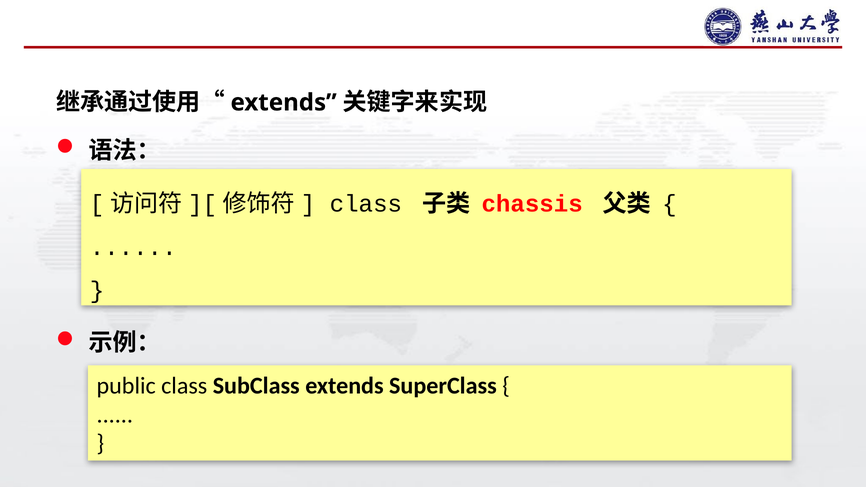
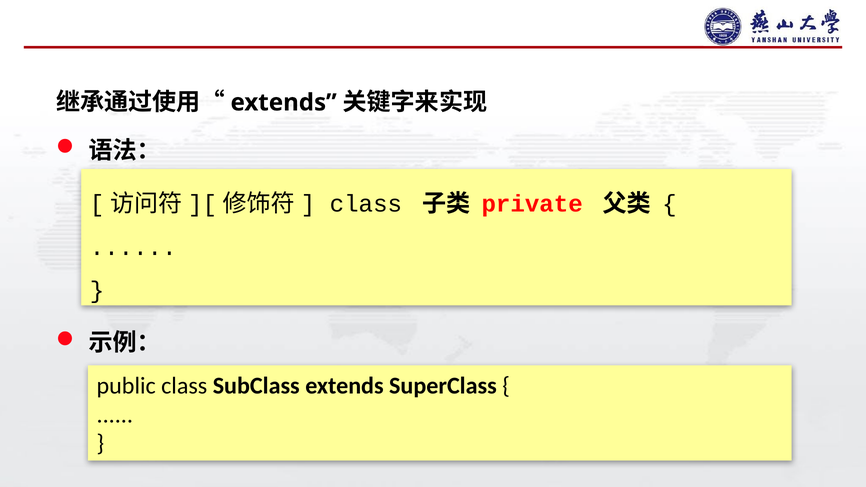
chassis: chassis -> private (532, 204)
